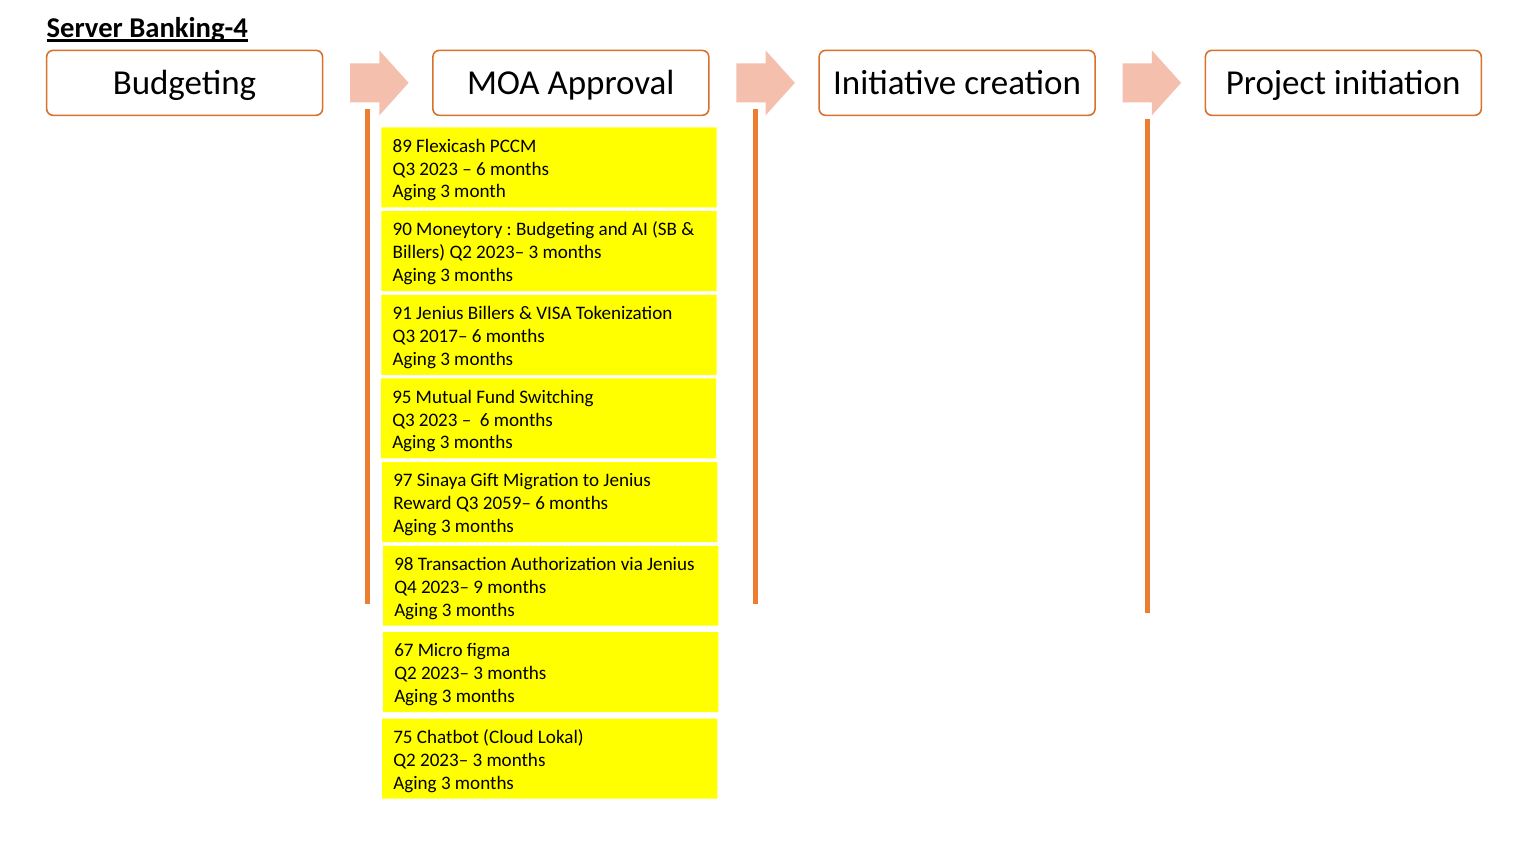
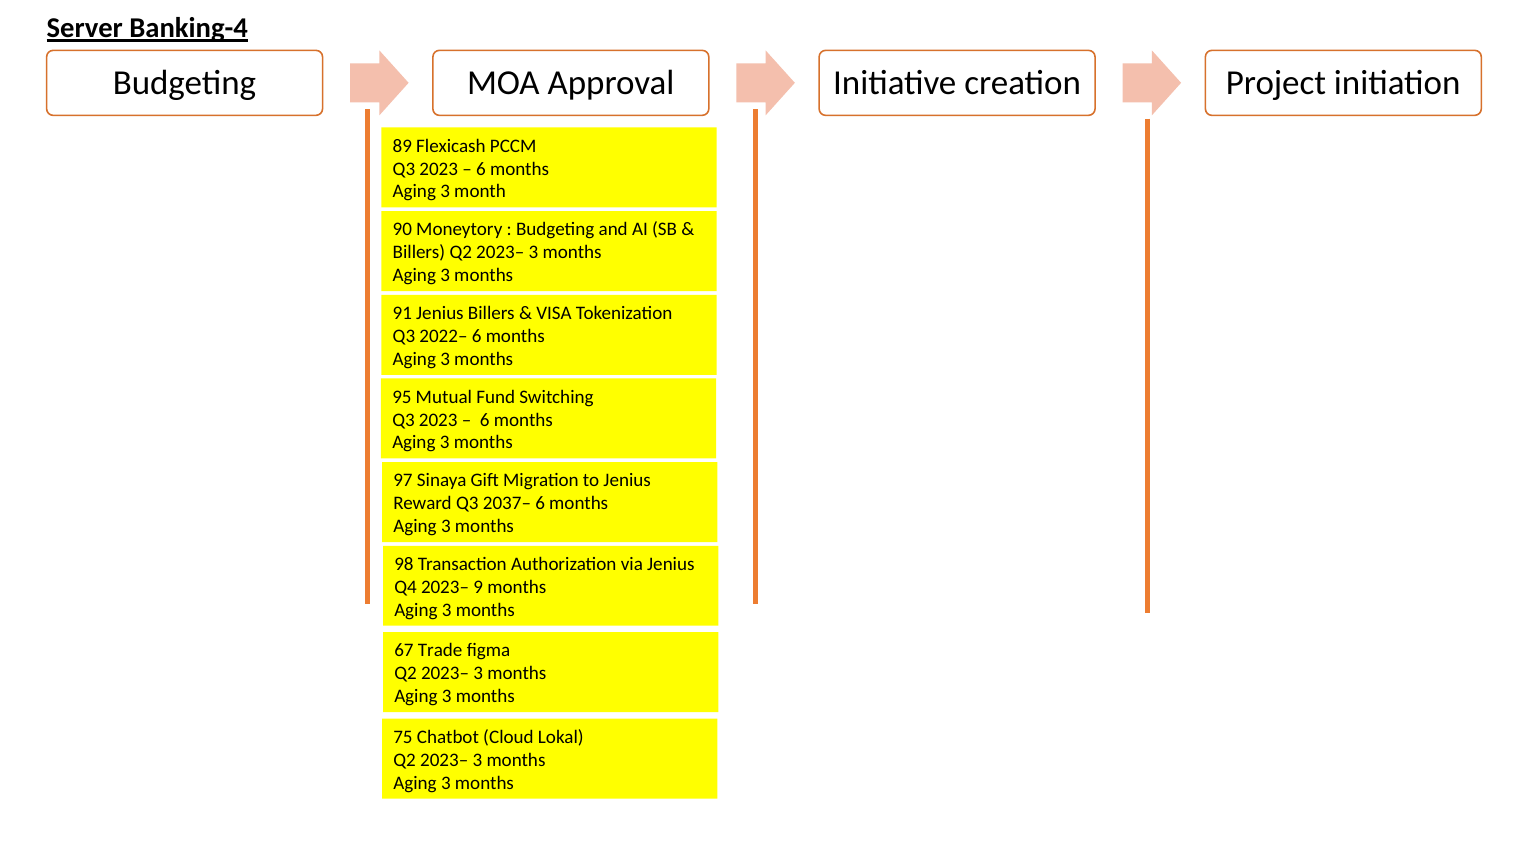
2017–: 2017– -> 2022– (443, 336)
2059–: 2059– -> 2037– (507, 504)
Micro: Micro -> Trade (440, 651)
